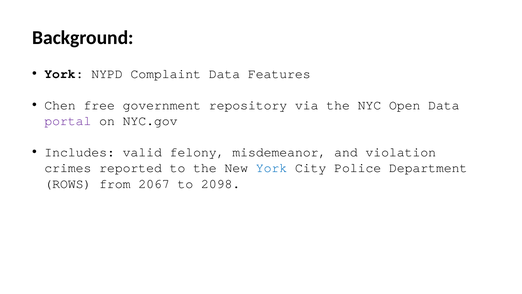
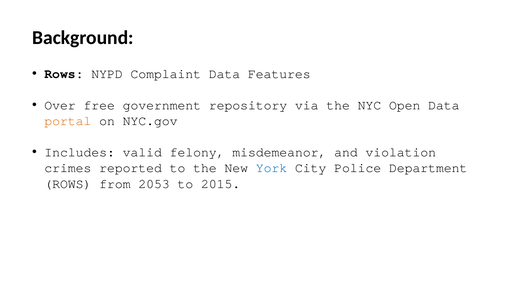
York: York -> Rows (64, 74)
Chen: Chen -> Over (60, 105)
portal colour: purple -> orange (68, 121)
2067: 2067 -> 2053 (154, 183)
2098: 2098 -> 2015 (221, 183)
